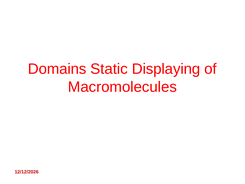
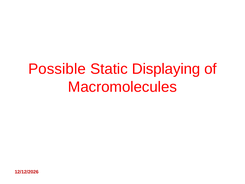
Domains: Domains -> Possible (57, 69)
